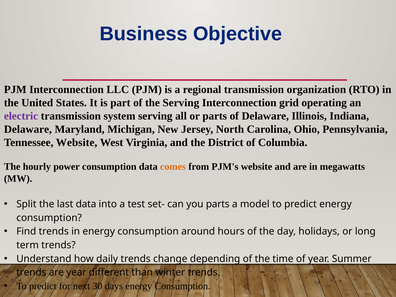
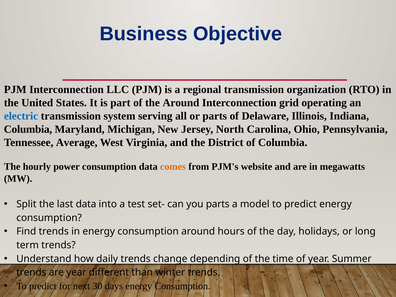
the Serving: Serving -> Around (181, 103)
electric colour: purple -> blue (21, 116)
Delaware: Delaware -> Columbia (28, 129)
Tennessee Website: Website -> Average (77, 142)
